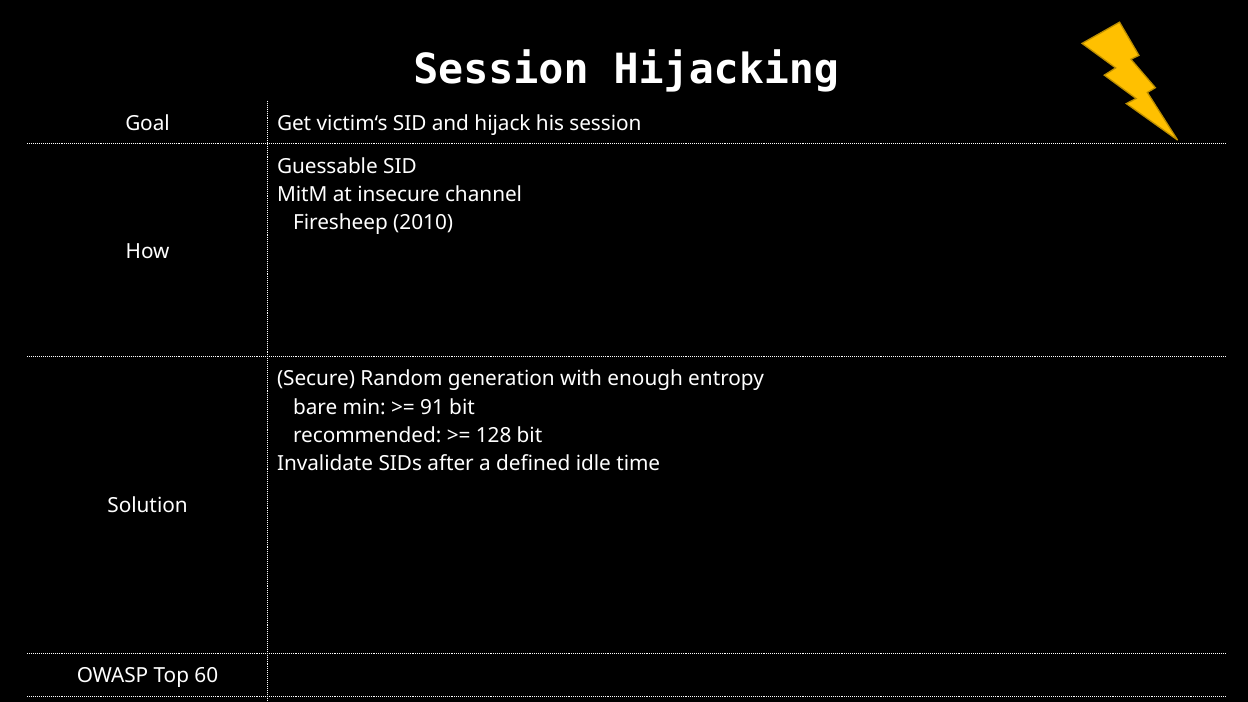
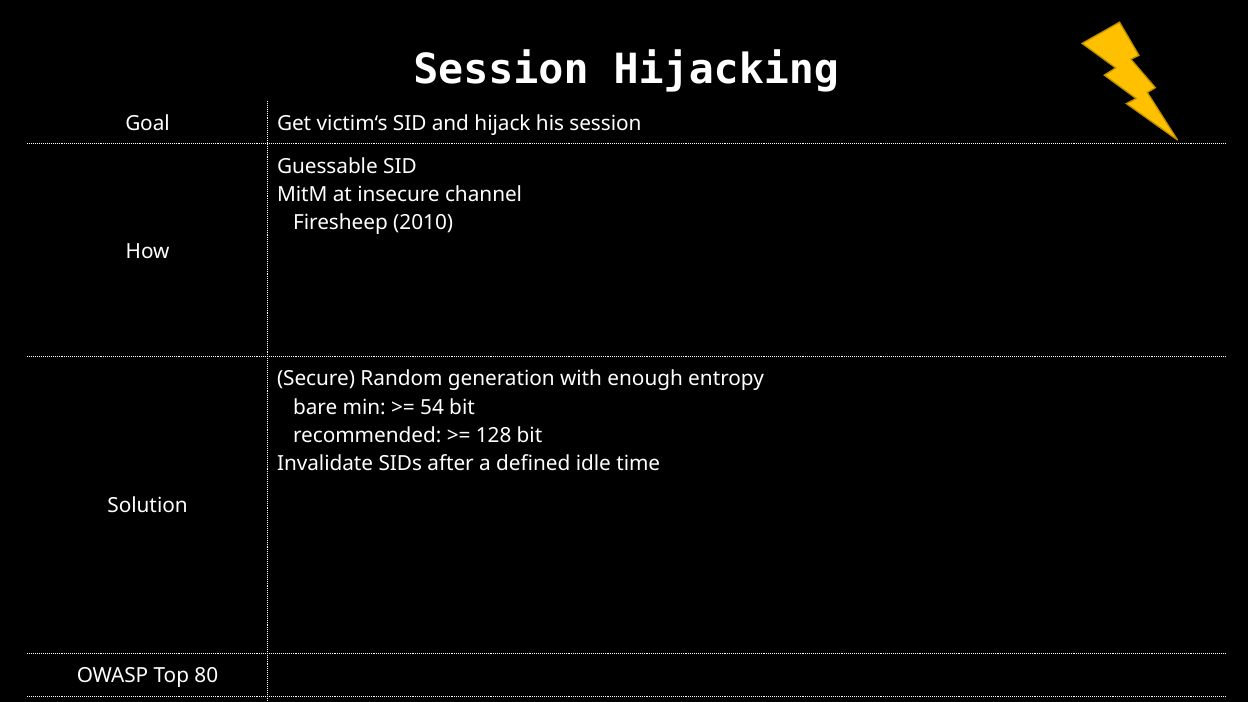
91: 91 -> 54 (432, 407)
60: 60 -> 80 (206, 676)
